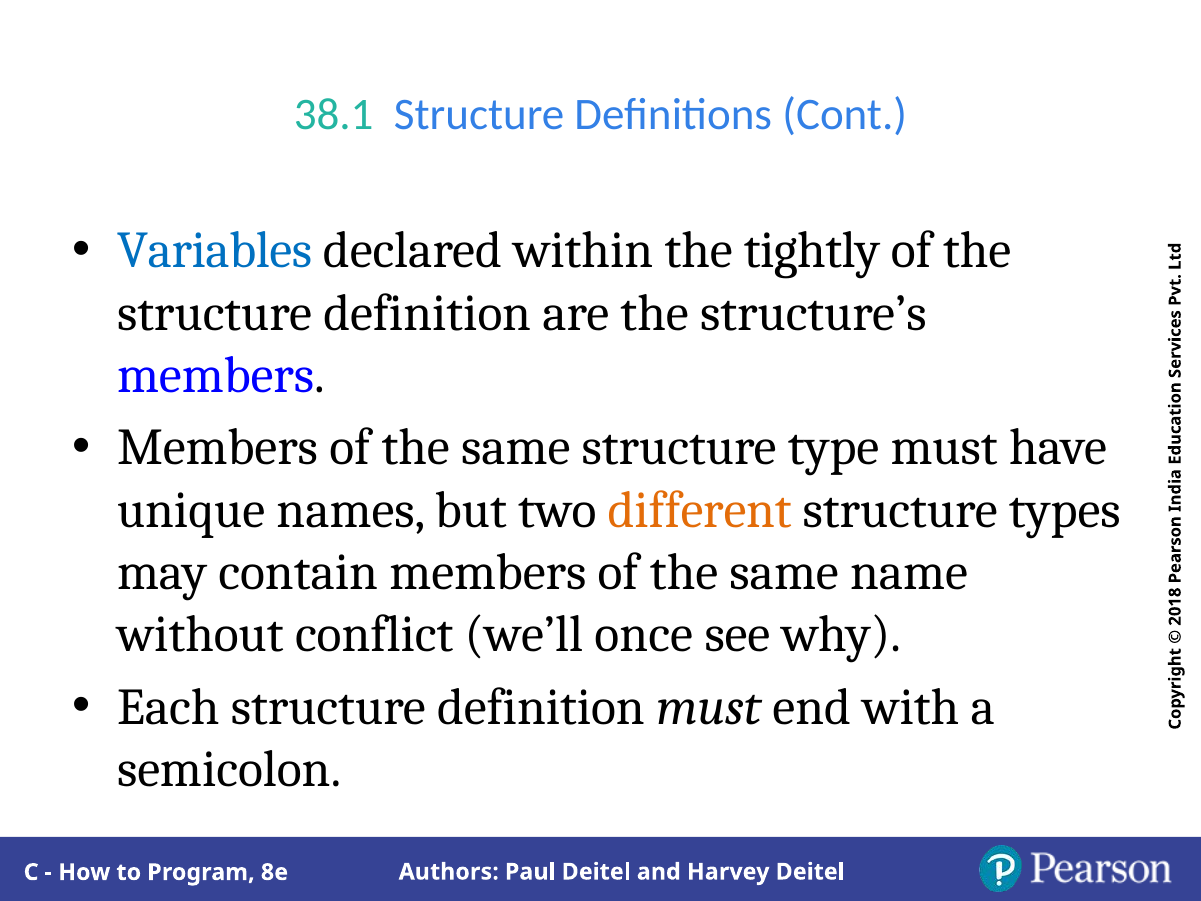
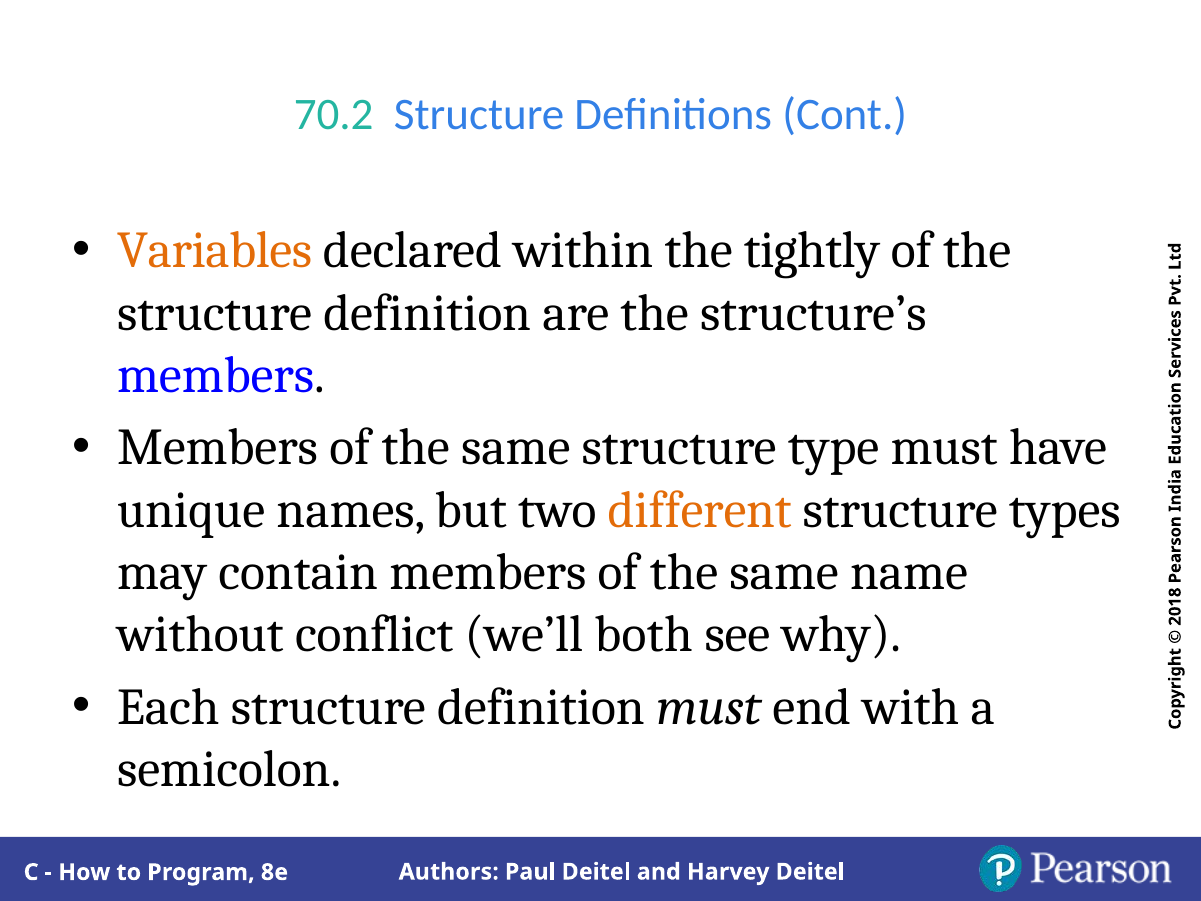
38.1: 38.1 -> 70.2 (334, 114)
Variables colour: blue -> orange (215, 251)
once: once -> both (644, 634)
